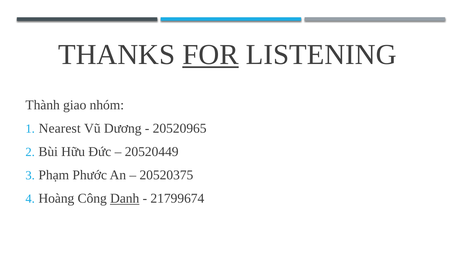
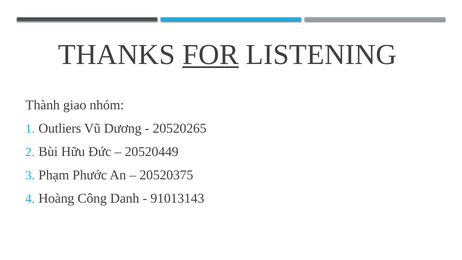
Nearest: Nearest -> Outliers (60, 128)
20520965: 20520965 -> 20520265 (180, 128)
Danh underline: present -> none (125, 198)
21799674: 21799674 -> 91013143 (177, 198)
